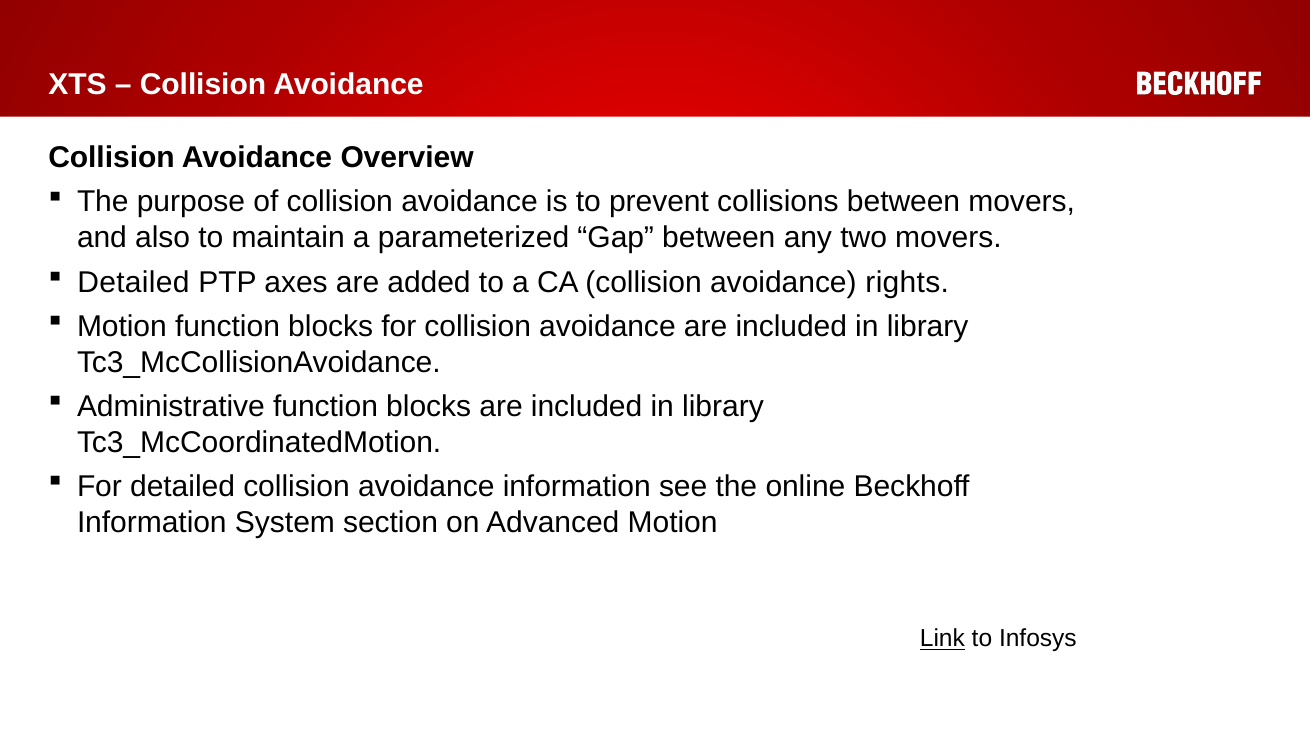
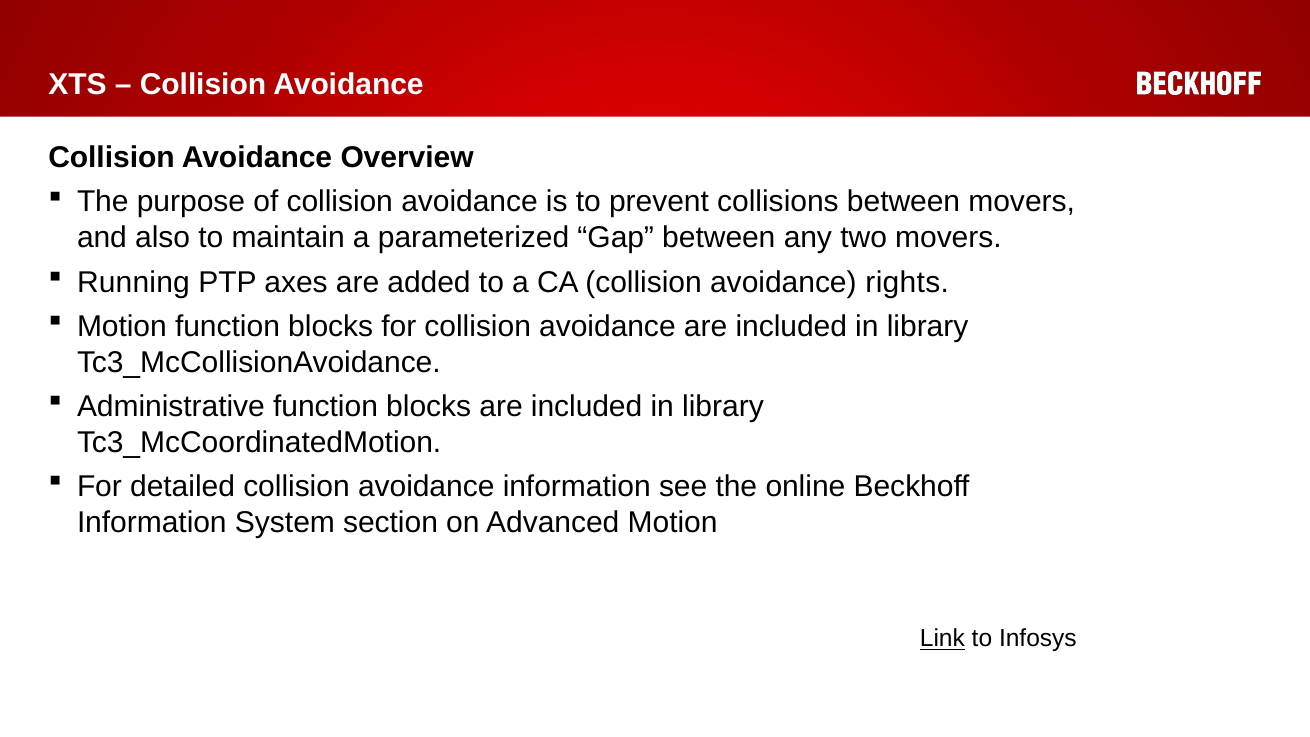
Detailed: Detailed -> Running (133, 282)
